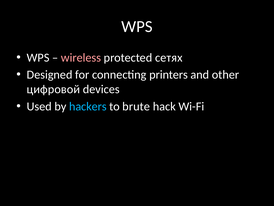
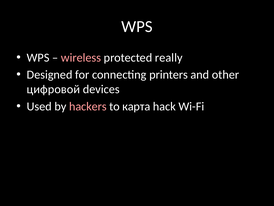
сетях: сетях -> really (169, 57)
hackers colour: light blue -> pink (88, 106)
brute: brute -> карта (136, 106)
